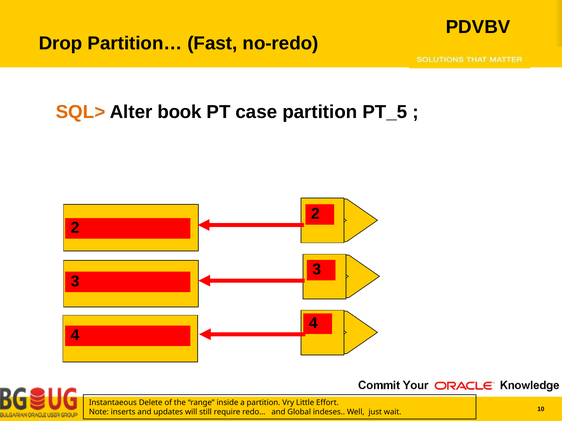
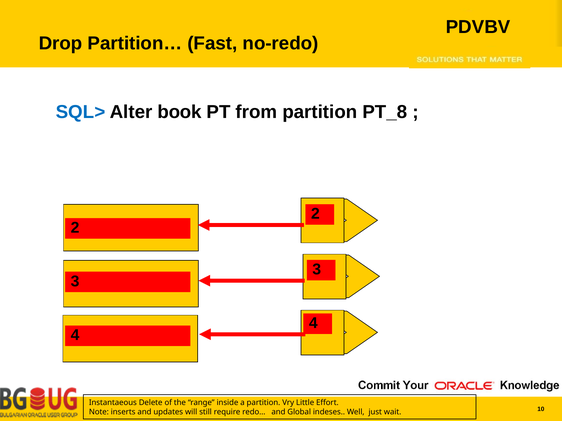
SQL> colour: orange -> blue (81, 112)
case: case -> from (256, 112)
PT_5: PT_5 -> PT_8 (385, 112)
